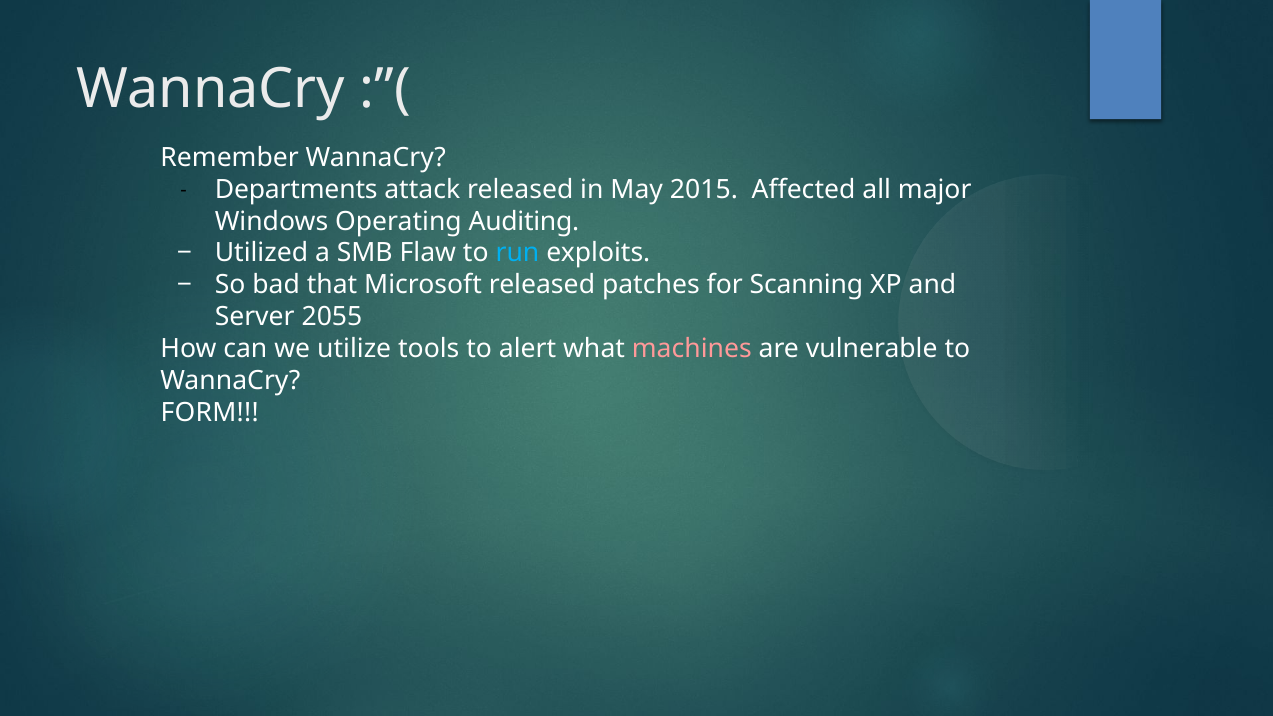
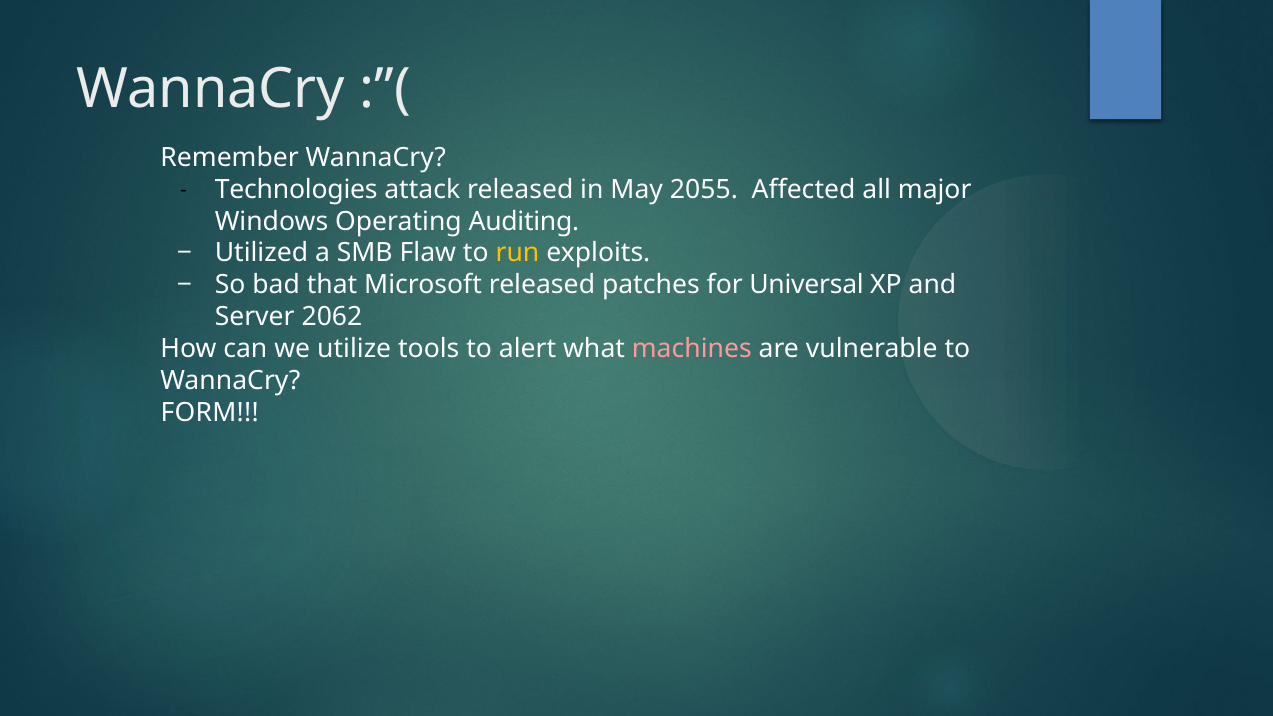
Departments: Departments -> Technologies (296, 190)
2015: 2015 -> 2055 (704, 190)
run colour: light blue -> yellow (517, 253)
Scanning: Scanning -> Universal (807, 285)
2055: 2055 -> 2062 (332, 317)
